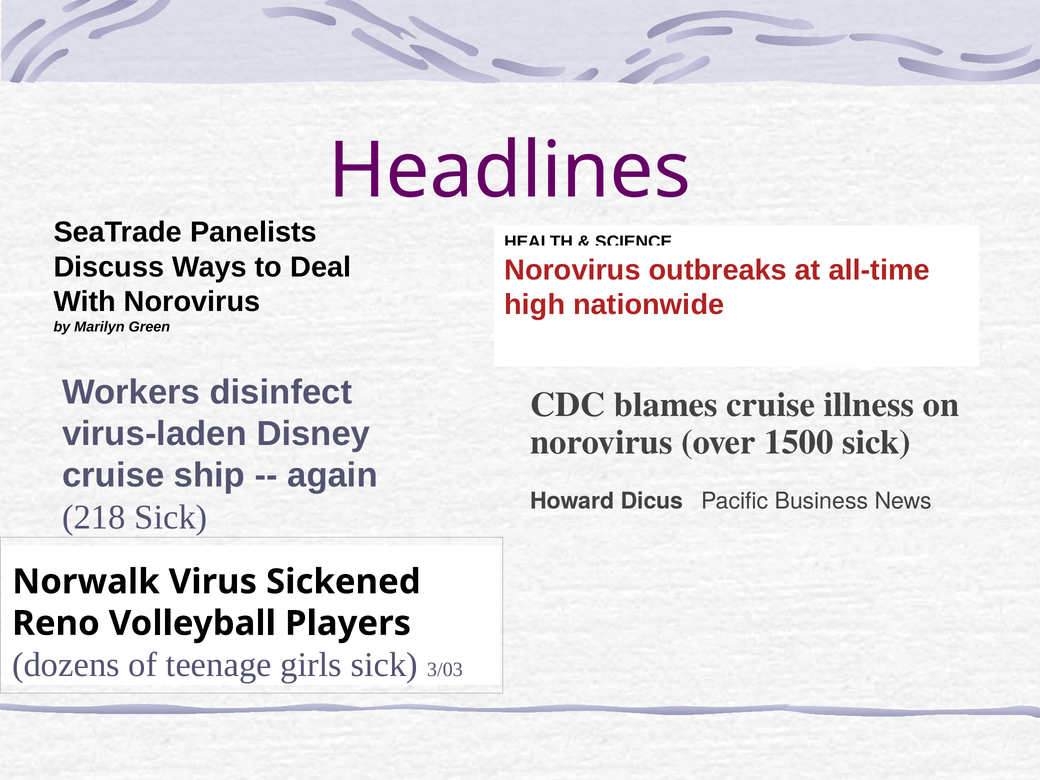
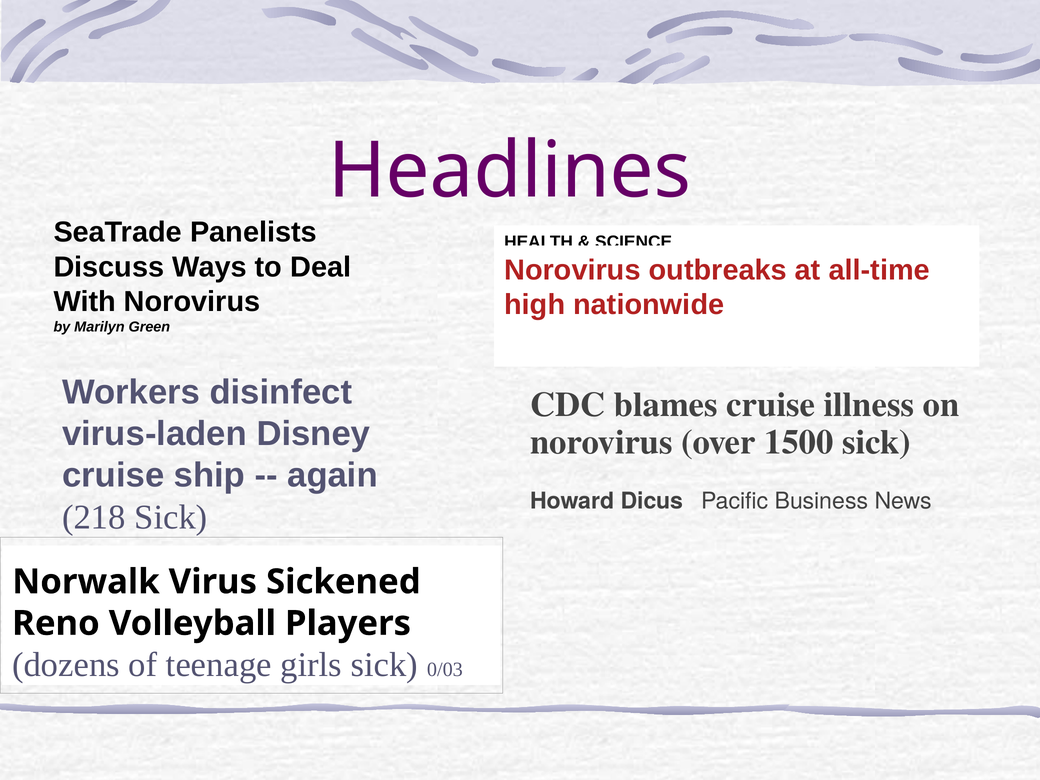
3/03: 3/03 -> 0/03 (445, 670)
